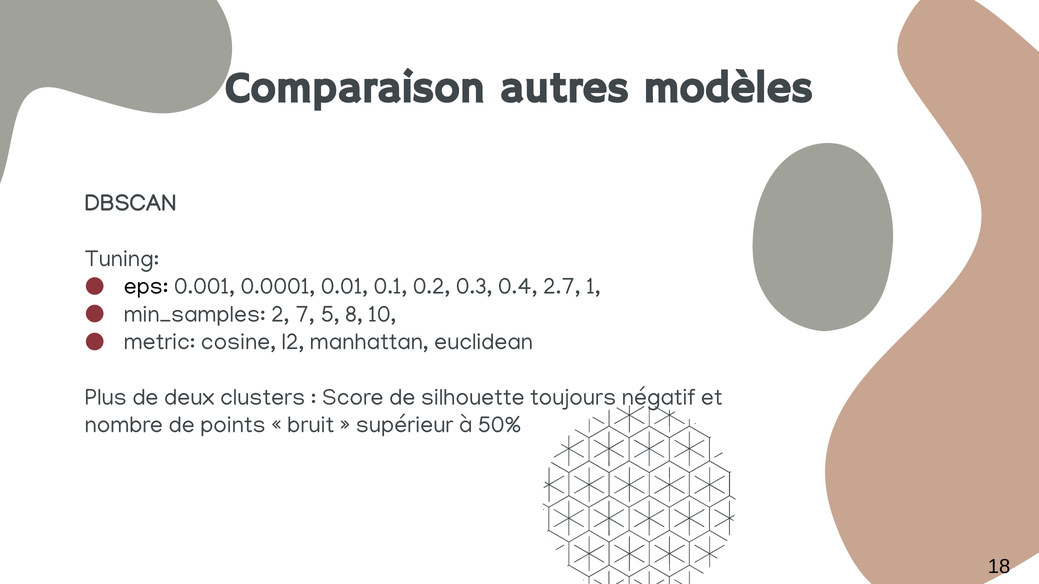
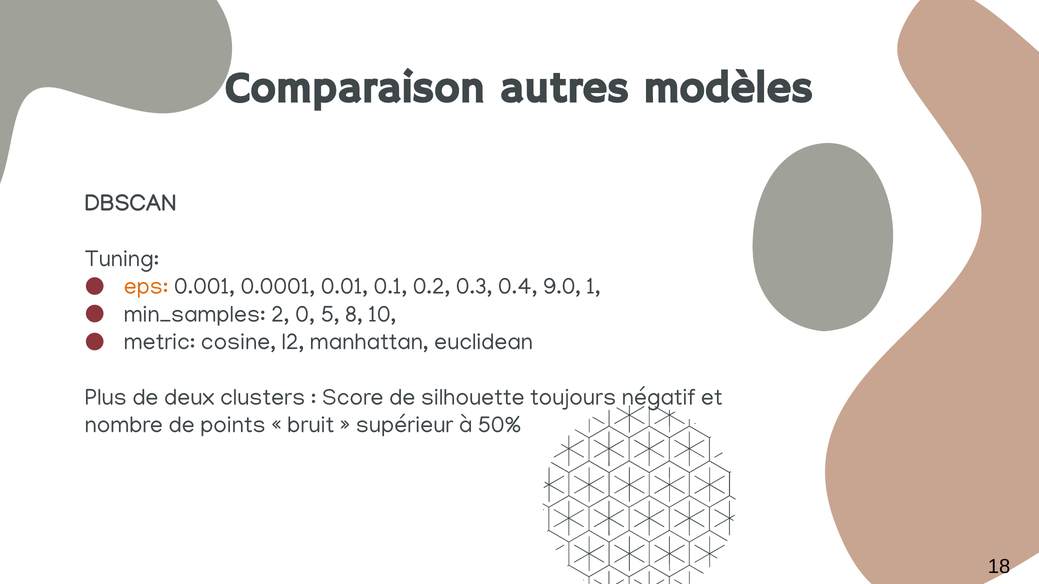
eps colour: black -> orange (146, 287)
2.7: 2.7 -> 9.0 (562, 287)
7: 7 -> 0 (305, 314)
